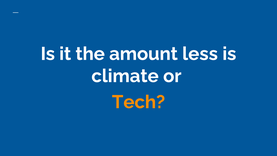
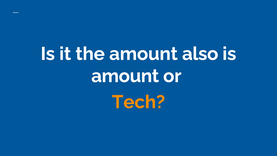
less: less -> also (200, 54)
climate: climate -> amount (125, 76)
